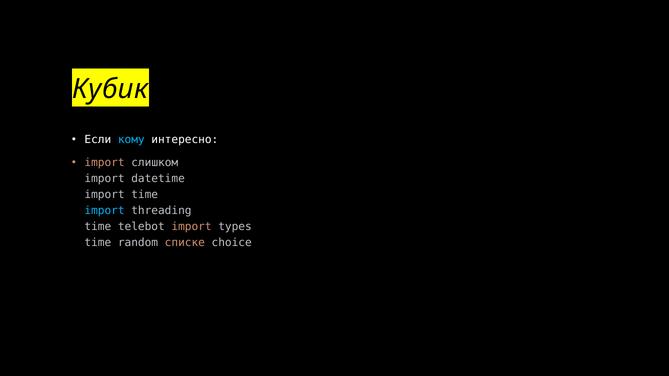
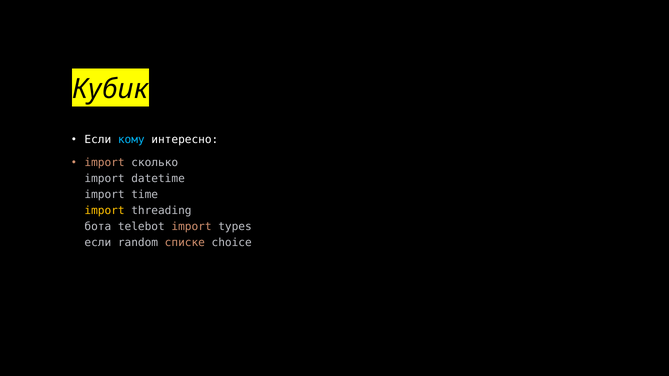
слишком: слишком -> сколько (155, 163)
import colour: light blue -> yellow (105, 211)
time: time -> бота (98, 227)
time: time -> если (98, 243)
